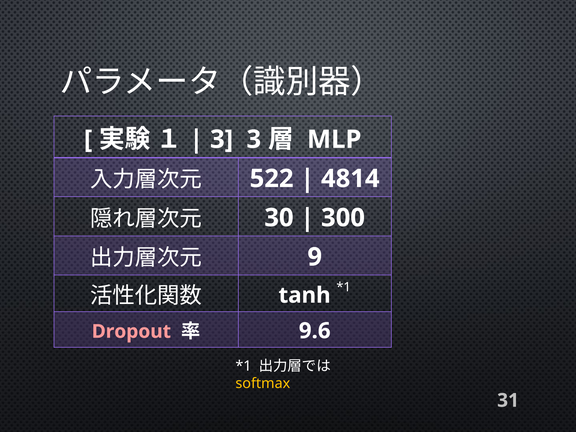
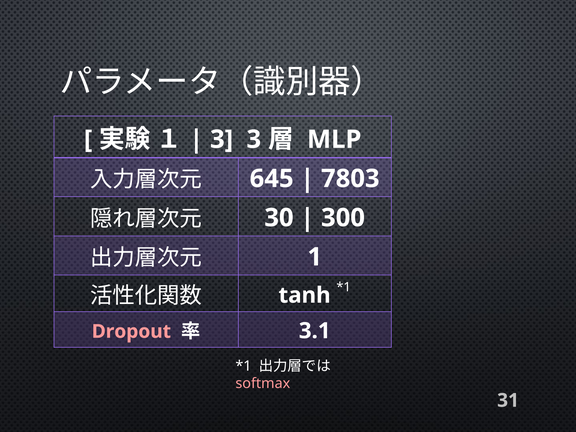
522: 522 -> 645 (272, 179)
4814: 4814 -> 7803 (350, 179)
9: 9 -> 1 (315, 257)
9.6: 9.6 -> 3.1 (315, 331)
softmax colour: yellow -> pink (263, 383)
